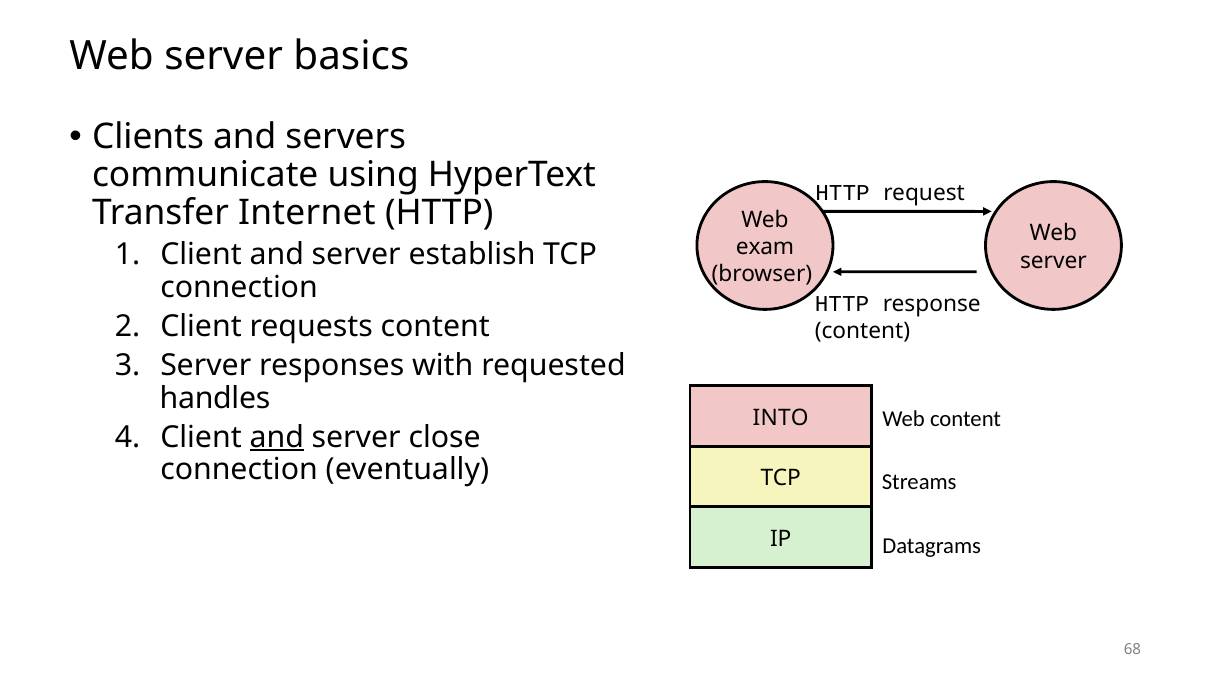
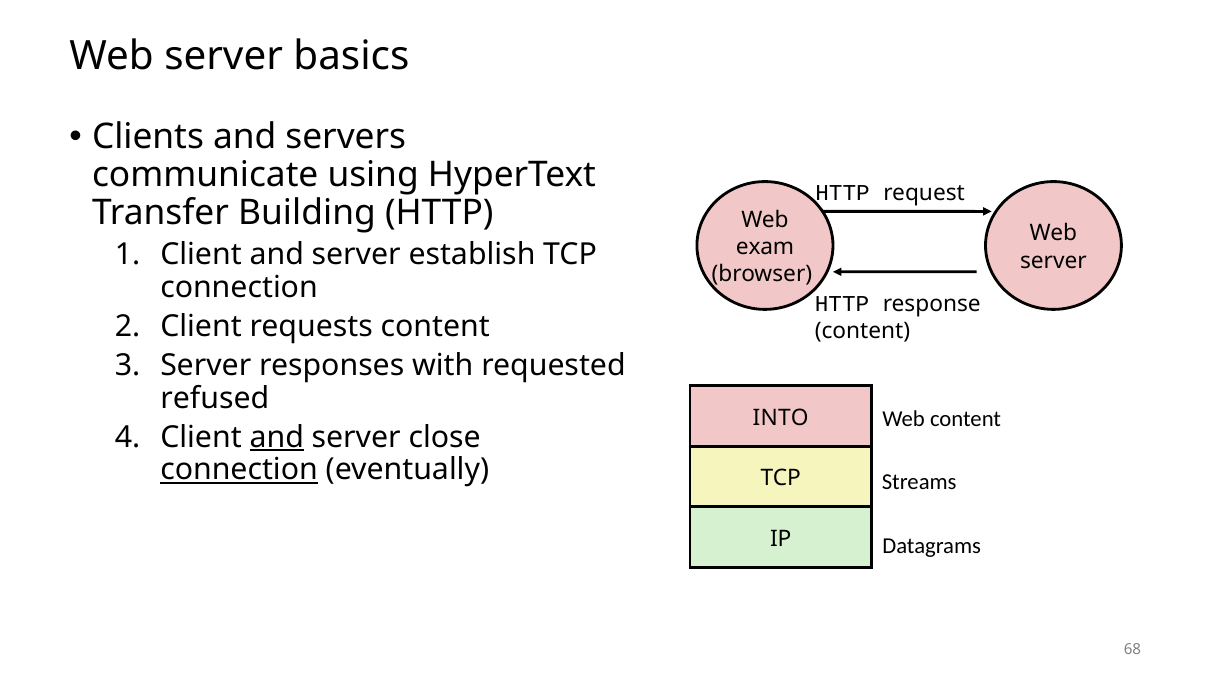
Internet: Internet -> Building (307, 213)
handles: handles -> refused (215, 398)
connection underline: none -> present (239, 470)
